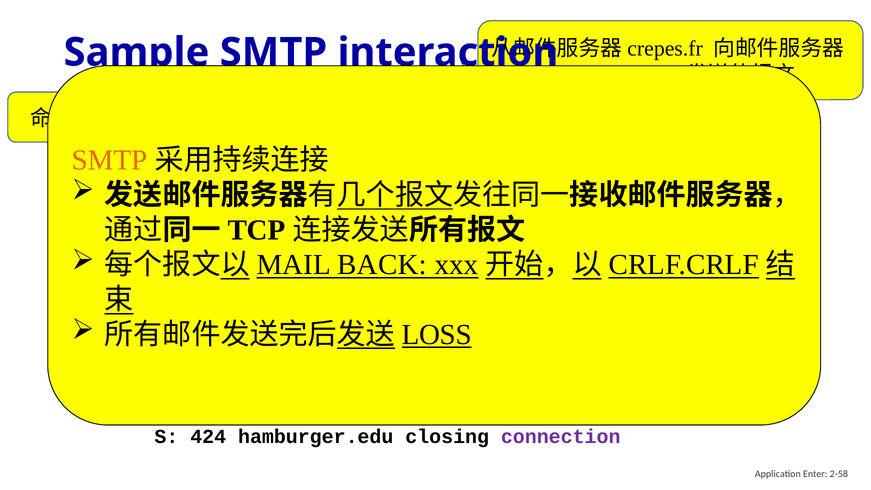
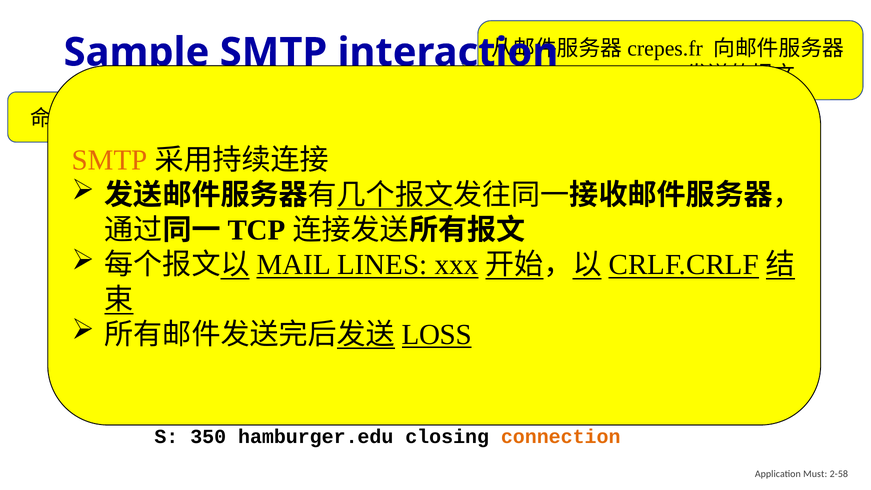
BACK: BACK -> LINES (382, 265)
424: 424 -> 350 (208, 436)
connection colour: purple -> orange (561, 436)
Application Enter: Enter -> Must (815, 474)
